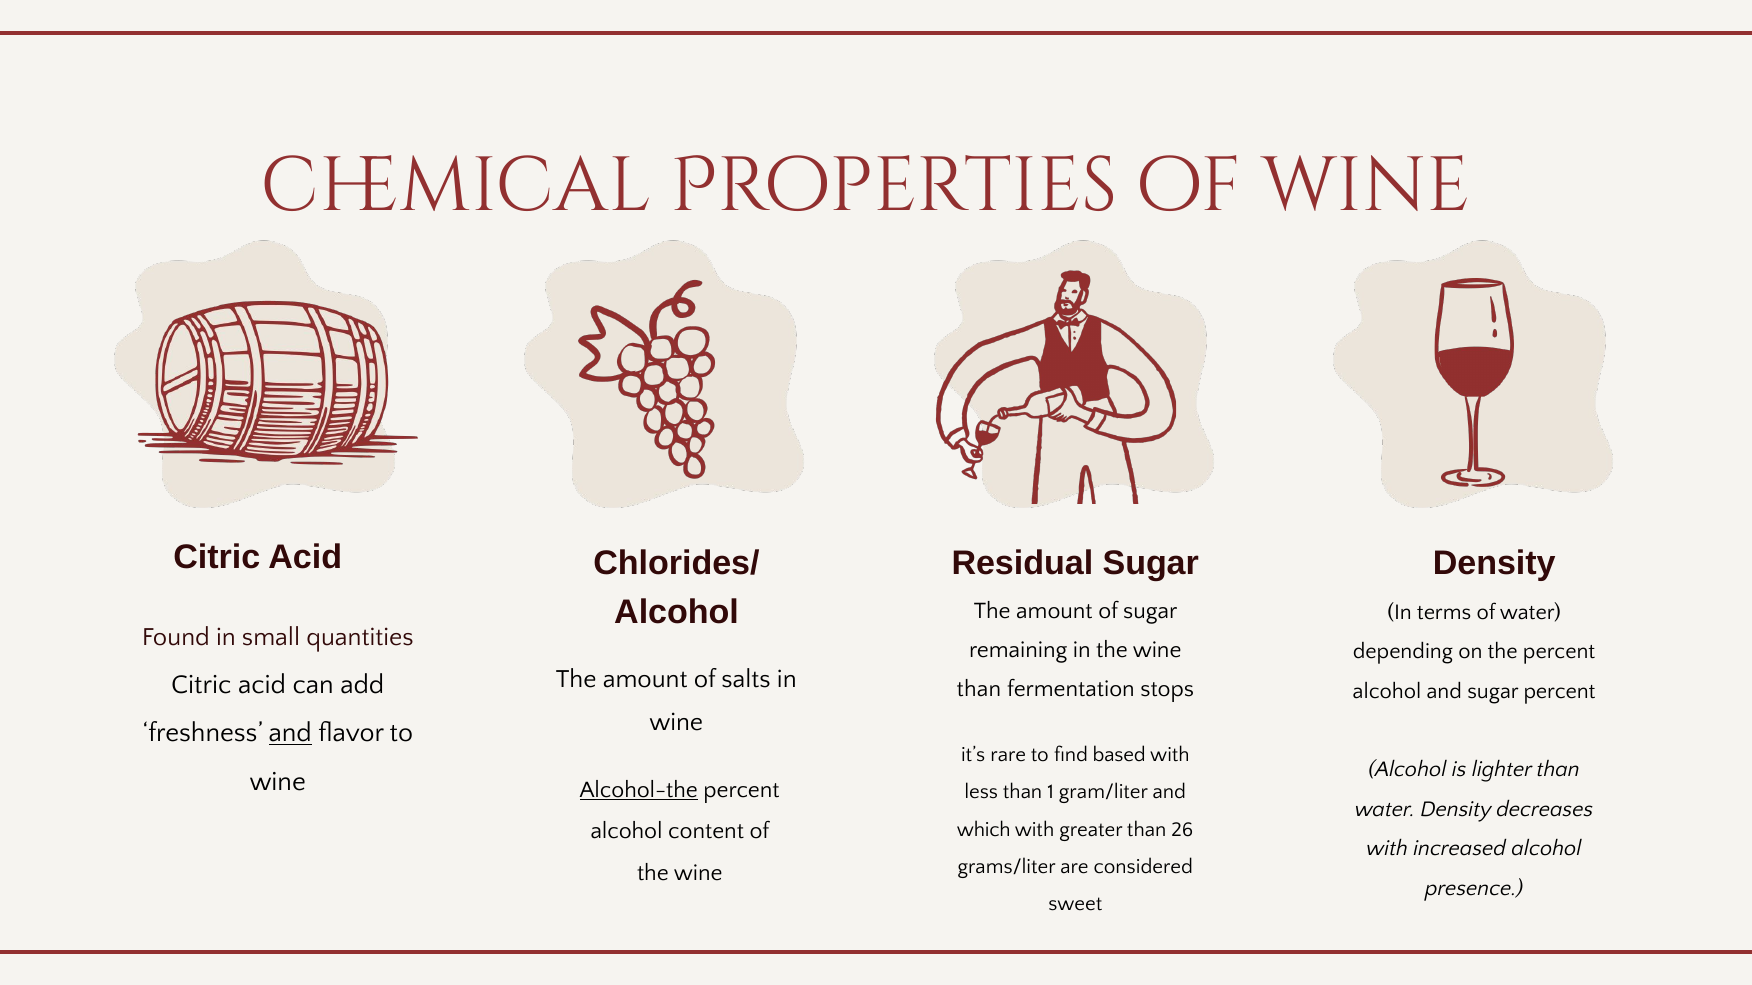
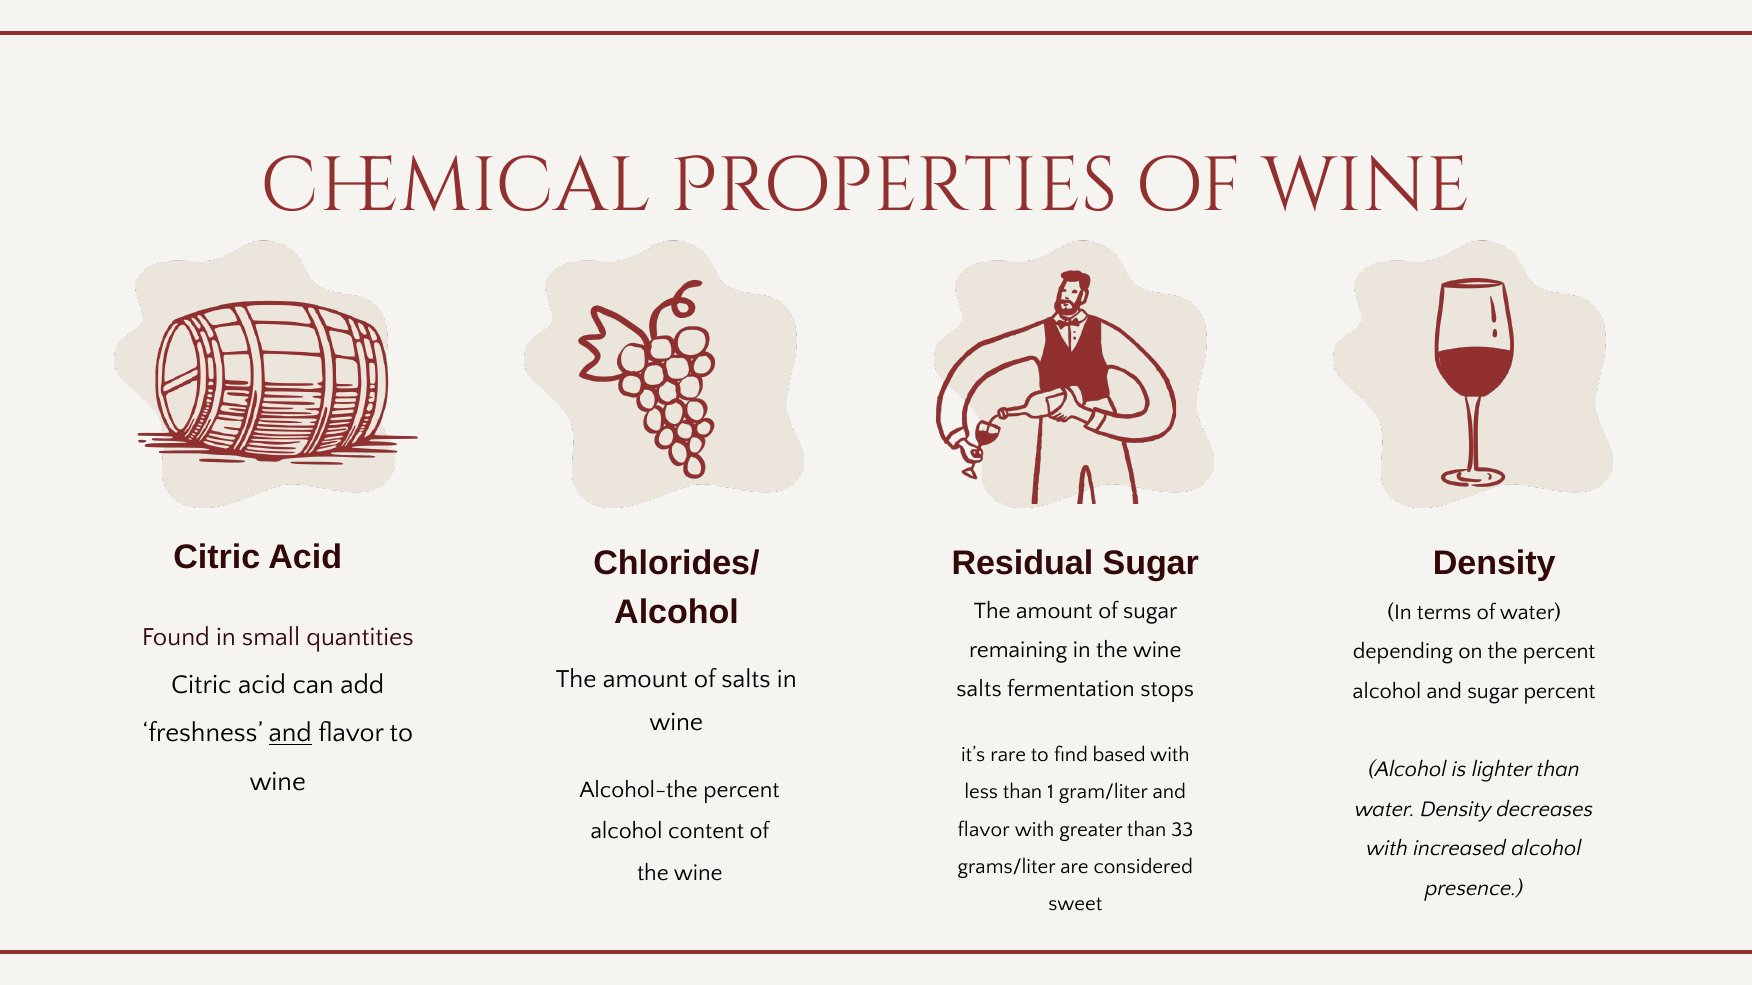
than: than -> salts (979, 689)
Alcohol-the underline: present -> none (639, 790)
which: which -> flavor (984, 830)
26: 26 -> 33 (1182, 830)
